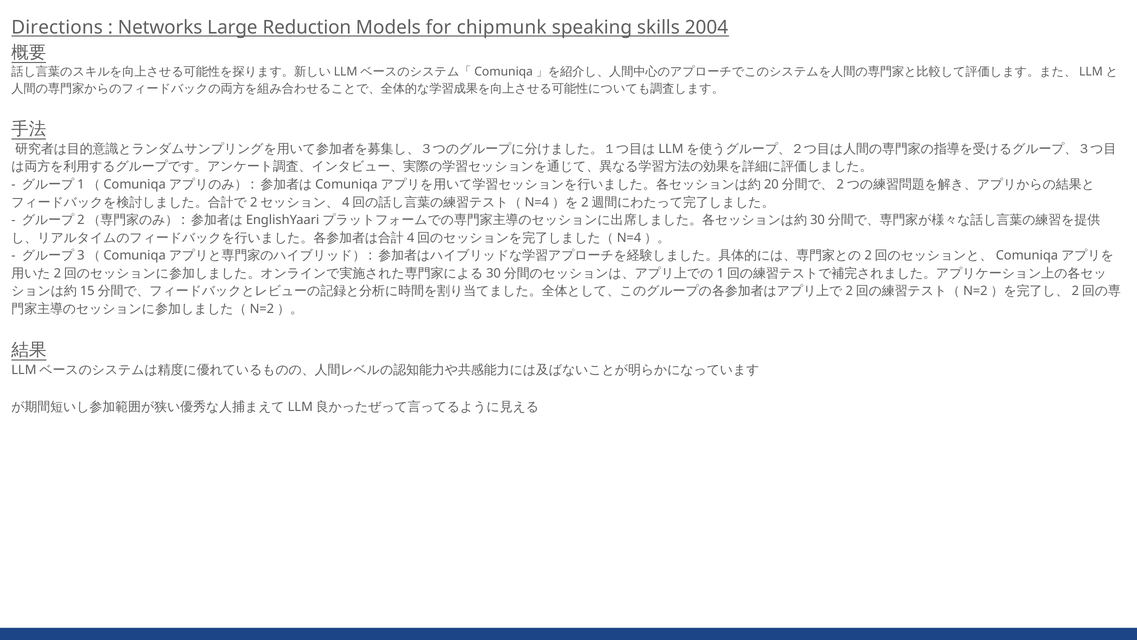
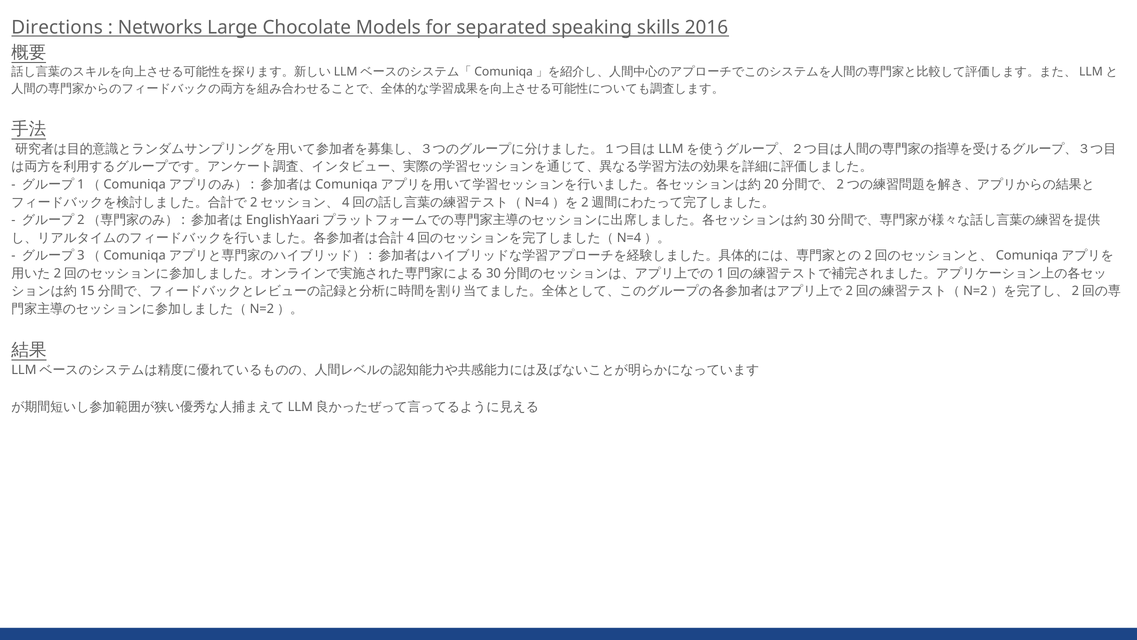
Reduction: Reduction -> Chocolate (307, 27)
chipmunk: chipmunk -> separated (502, 27)
2004: 2004 -> 2016 (706, 27)
